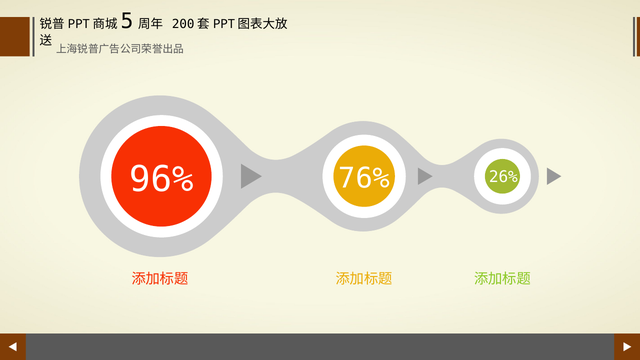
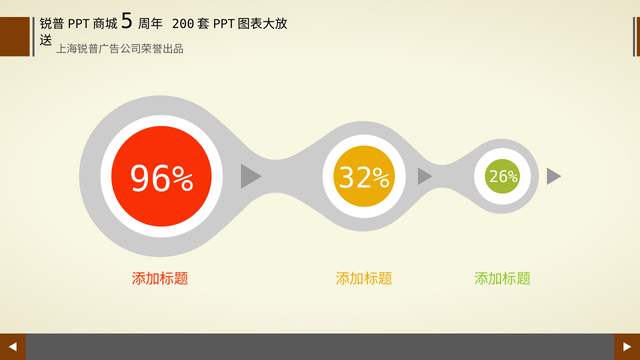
76%: 76% -> 32% (364, 178)
